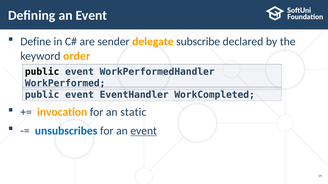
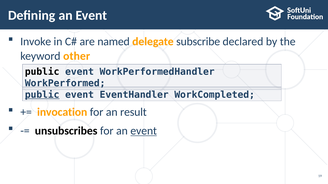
Define: Define -> Invoke (36, 42)
sender: sender -> named (114, 42)
order: order -> other (77, 56)
public underline: none -> present (42, 95)
static: static -> result (133, 112)
unsubscribes colour: blue -> black (66, 131)
